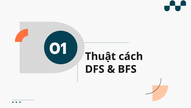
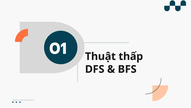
cách: cách -> thấp (131, 56)
